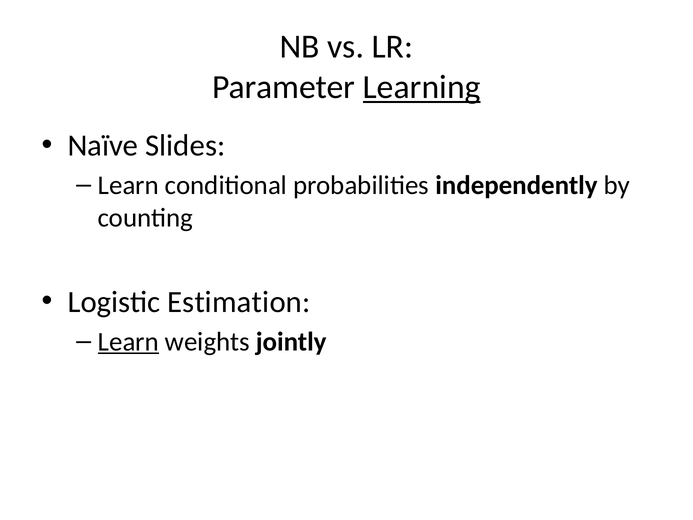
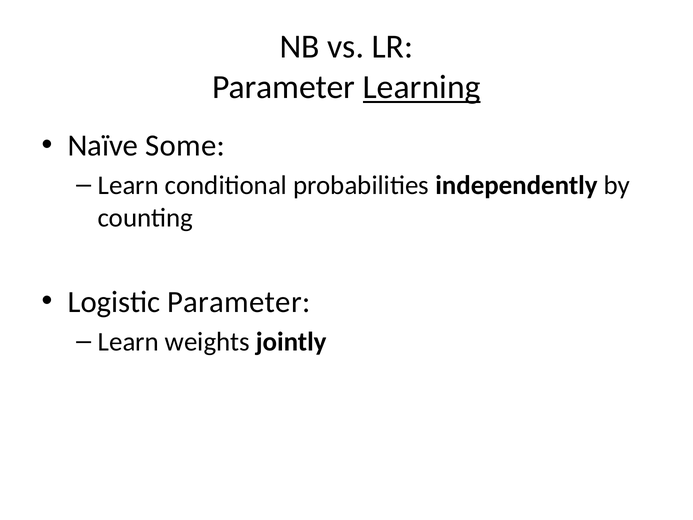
Slides: Slides -> Some (185, 145)
Logistic Estimation: Estimation -> Parameter (239, 302)
Learn underline: present -> none (128, 342)
